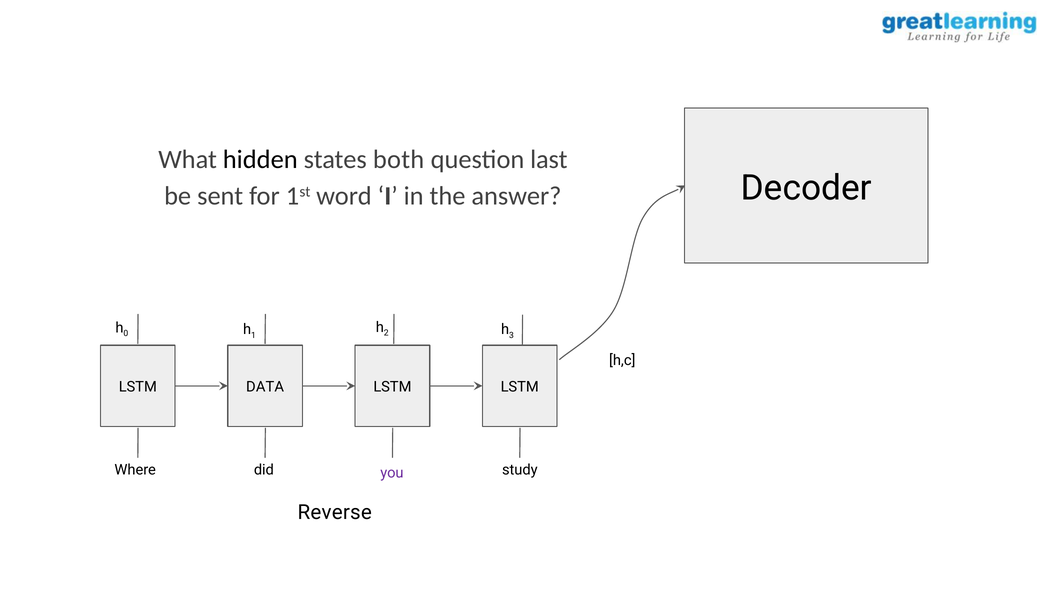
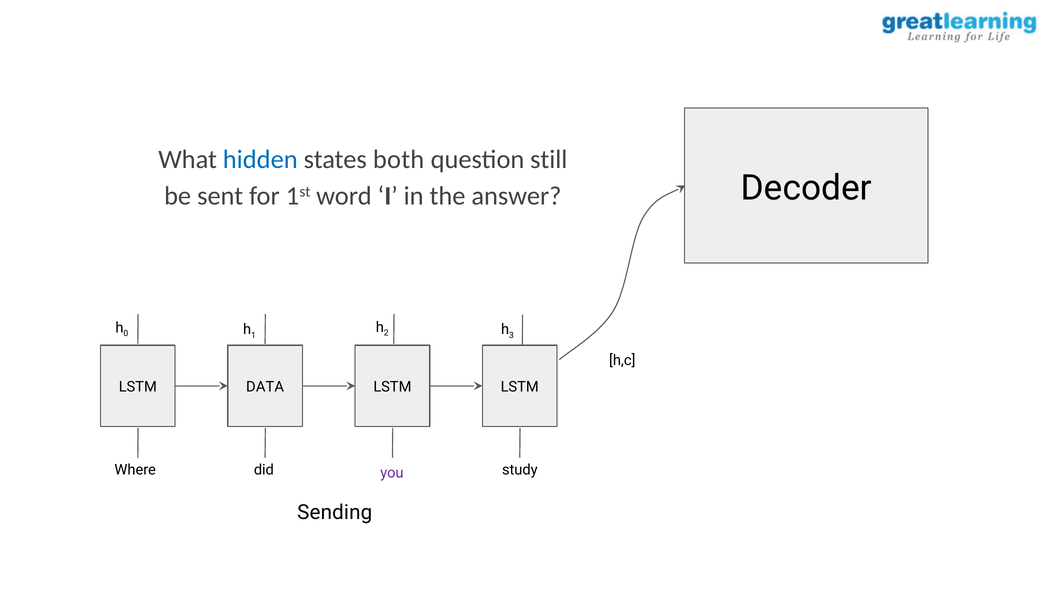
hidden colour: black -> blue (260, 159)
last: last -> still (549, 159)
Reverse: Reverse -> Sending (335, 512)
